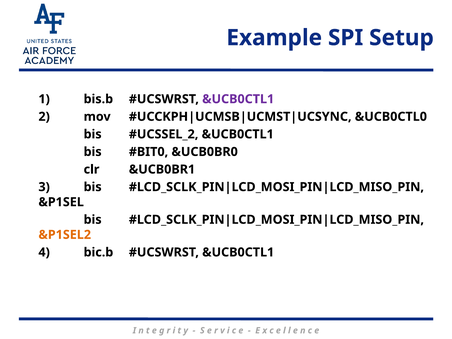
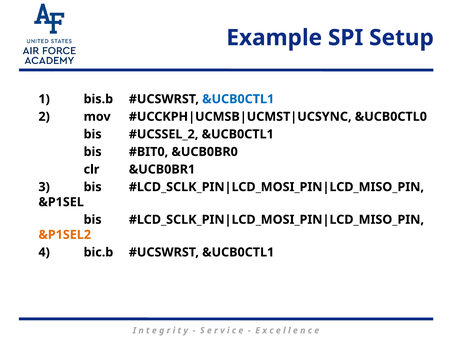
&UCB0CTL1 colour: purple -> blue (238, 99)
